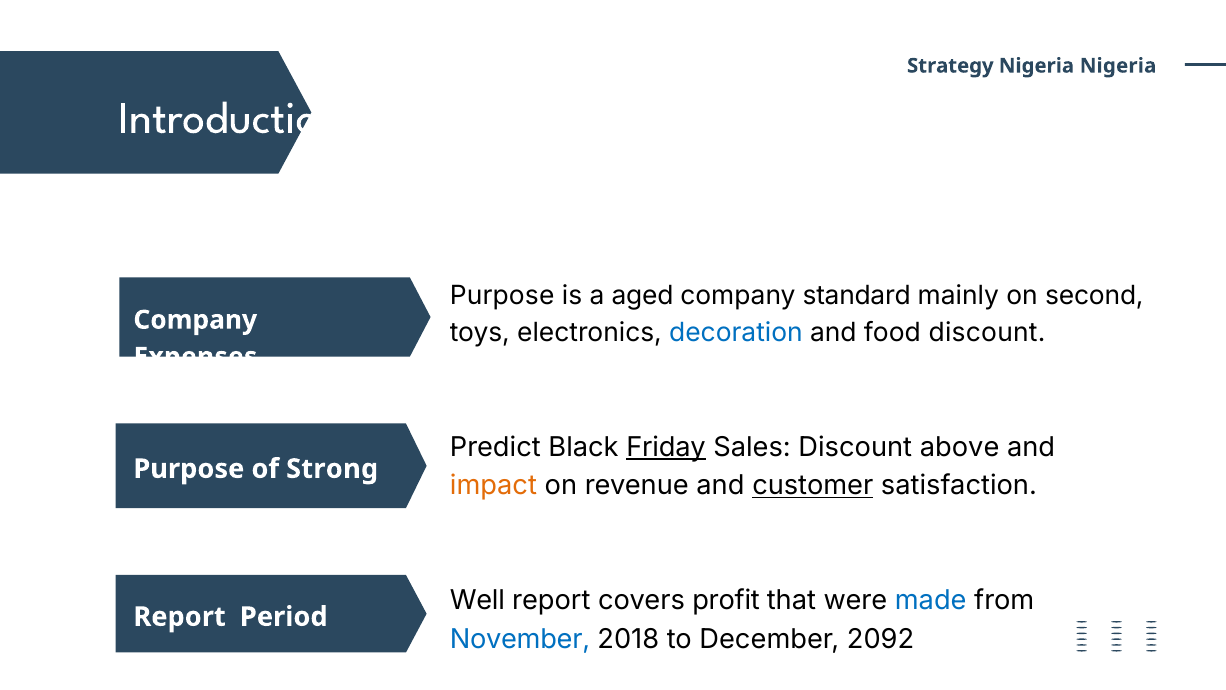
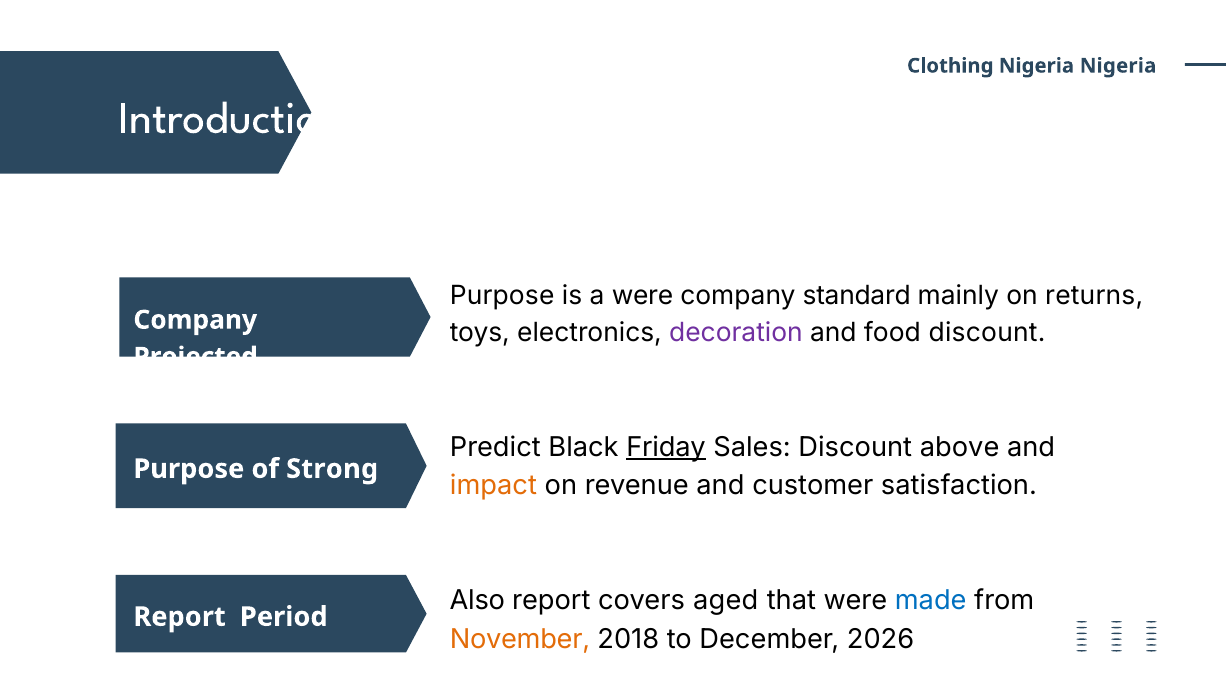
Strategy: Strategy -> Clothing (950, 66)
a aged: aged -> were (643, 296)
second: second -> returns (1094, 296)
decoration colour: blue -> purple (736, 333)
Expenses: Expenses -> Projected (196, 357)
customer underline: present -> none (813, 485)
Well: Well -> Also (477, 601)
profit: profit -> aged (726, 601)
November colour: blue -> orange (520, 639)
2092: 2092 -> 2026 (881, 639)
